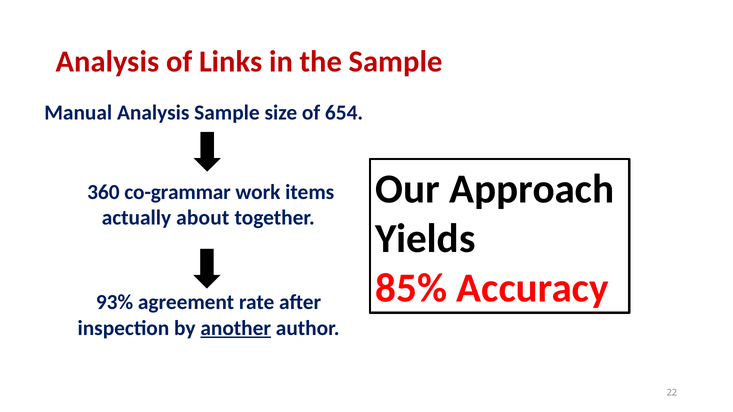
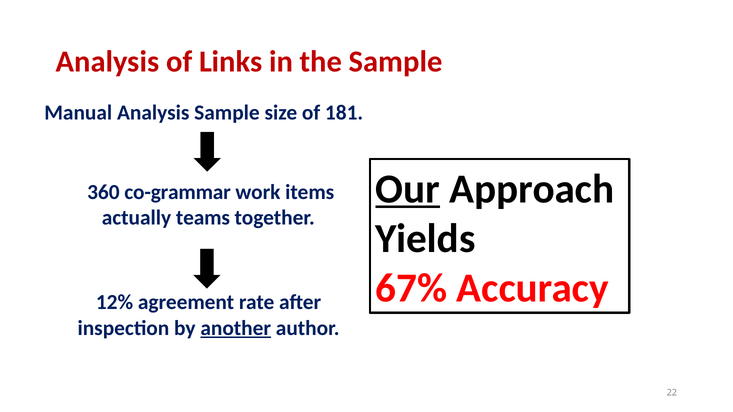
654: 654 -> 181 (344, 113)
Our underline: none -> present (408, 189)
about: about -> teams (203, 218)
85%: 85% -> 67% (411, 288)
93%: 93% -> 12% (115, 303)
